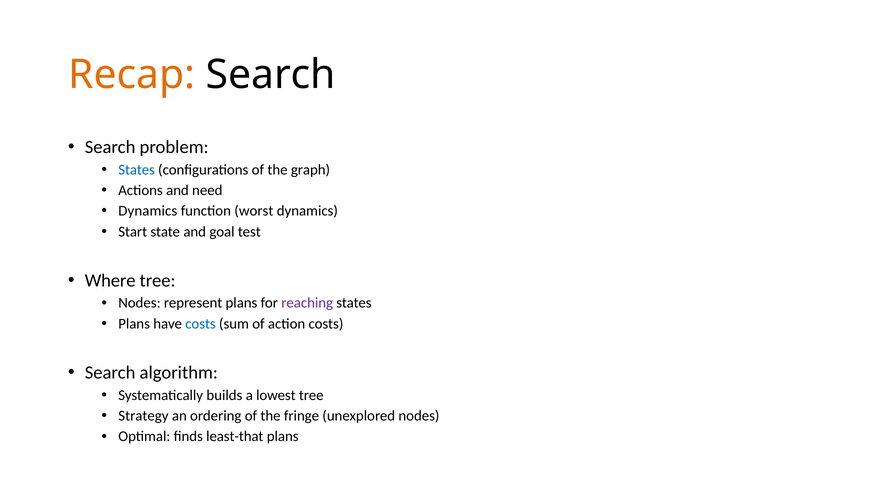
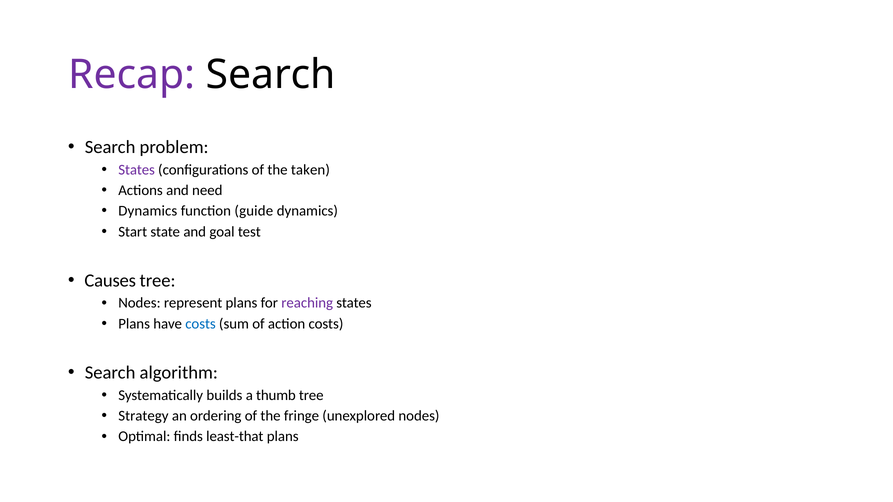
Recap colour: orange -> purple (132, 75)
States colour: blue -> purple (137, 170)
graph: graph -> taken (310, 170)
worst: worst -> guide (254, 211)
Where: Where -> Causes (110, 281)
lowest: lowest -> thumb (276, 395)
